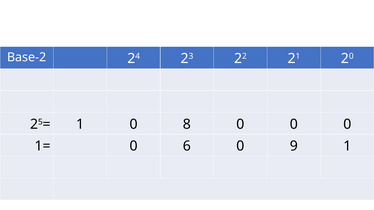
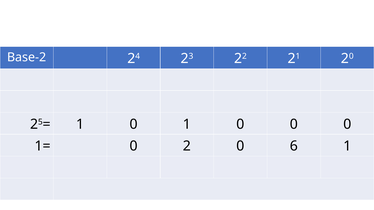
0 8: 8 -> 1 (187, 124)
6: 6 -> 2 (187, 146)
9: 9 -> 6 (294, 146)
